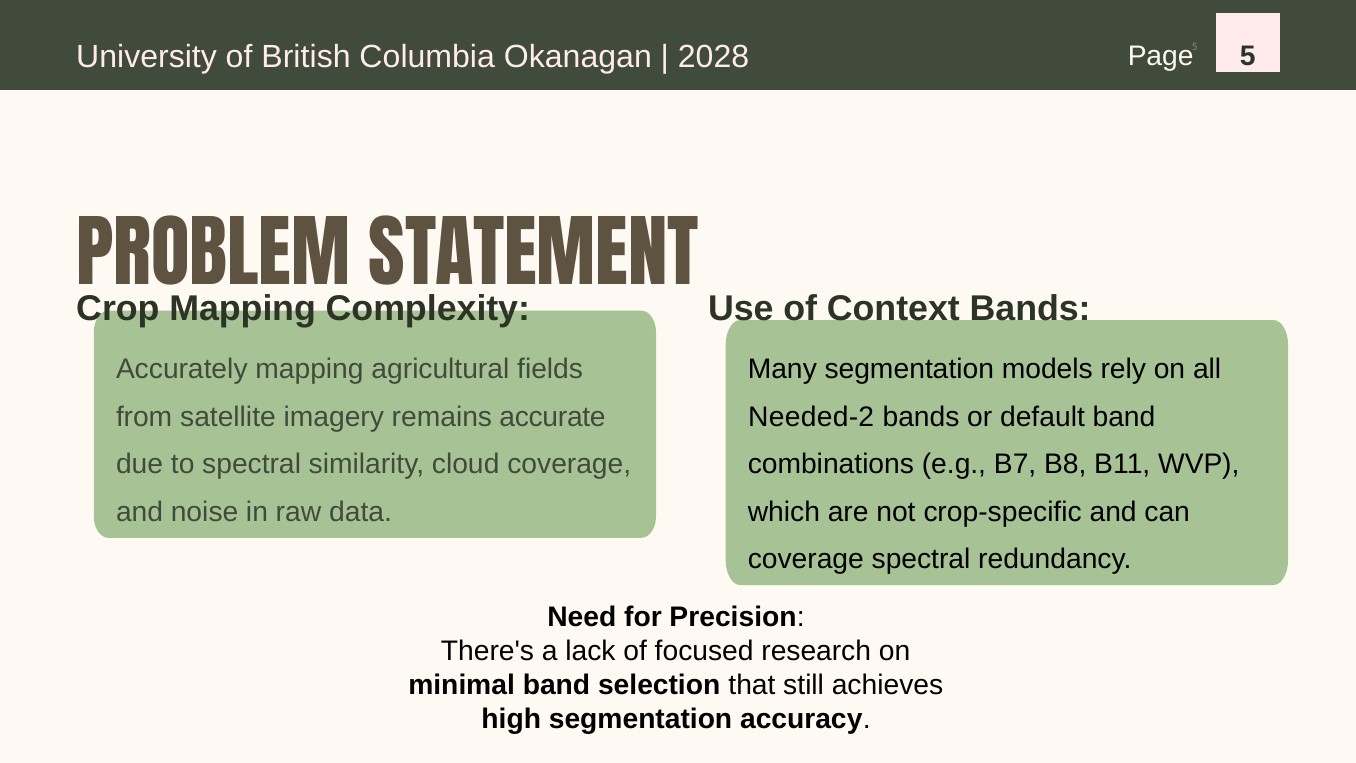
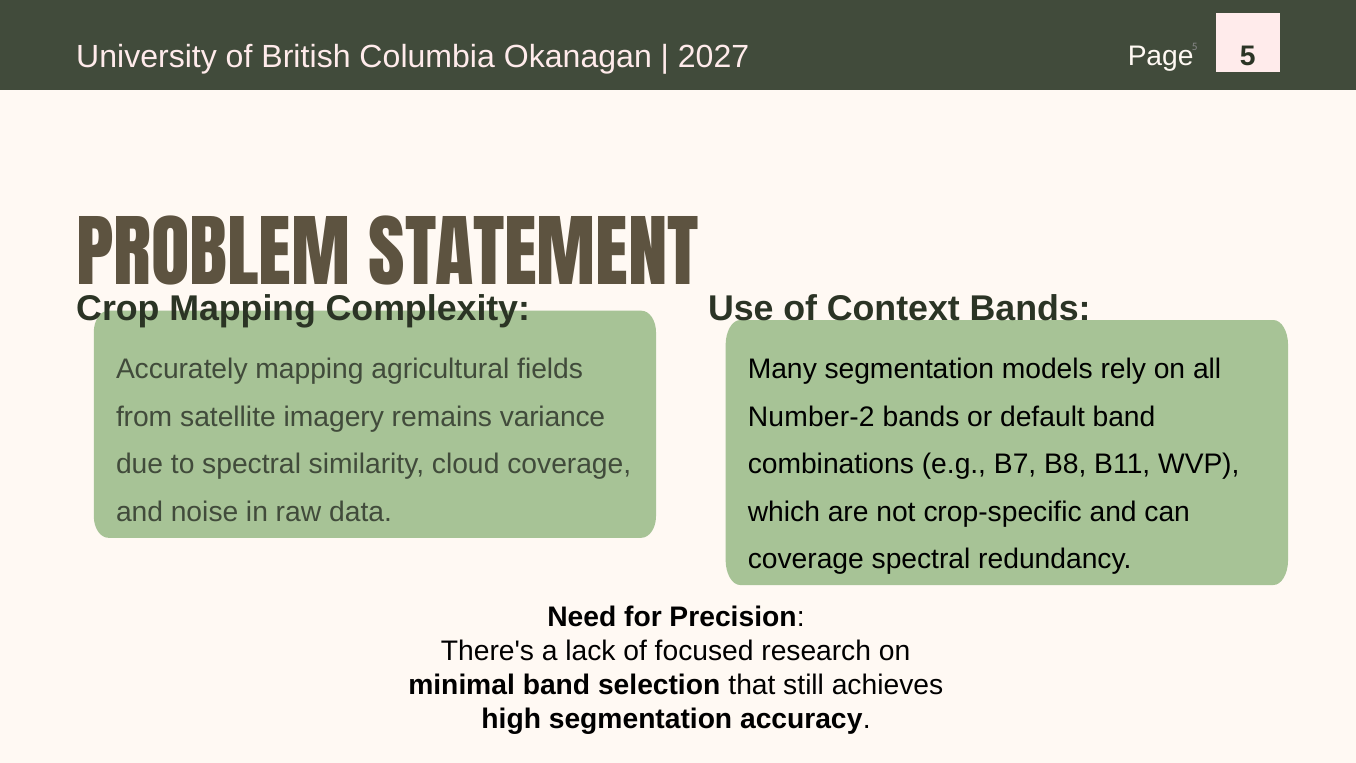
2028: 2028 -> 2027 (714, 57)
accurate: accurate -> variance (553, 417)
Needed-2: Needed-2 -> Number-2 (811, 417)
